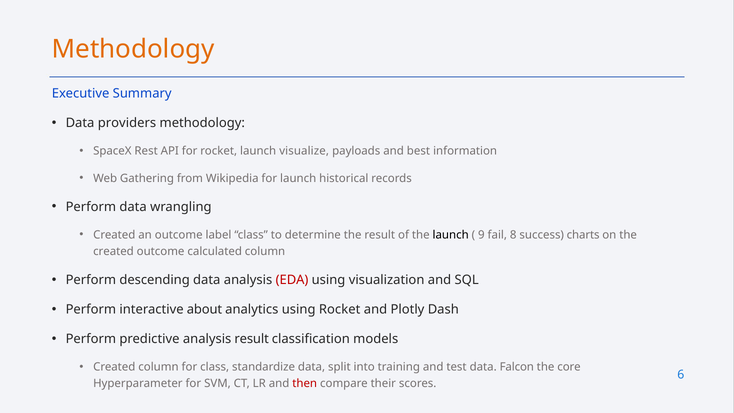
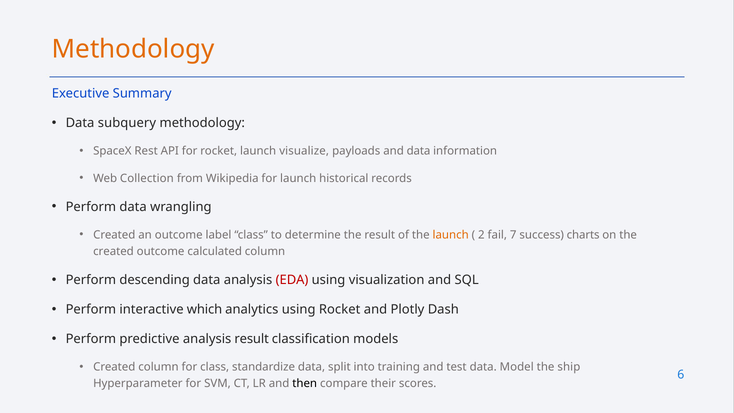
providers: providers -> subquery (127, 123)
and best: best -> data (419, 151)
Gathering: Gathering -> Collection (147, 178)
launch colour: black -> orange (451, 235)
9: 9 -> 2 (481, 235)
8: 8 -> 7 (513, 235)
about: about -> which (204, 309)
Falcon: Falcon -> Model (517, 367)
core: core -> ship (569, 367)
then colour: red -> black (305, 383)
